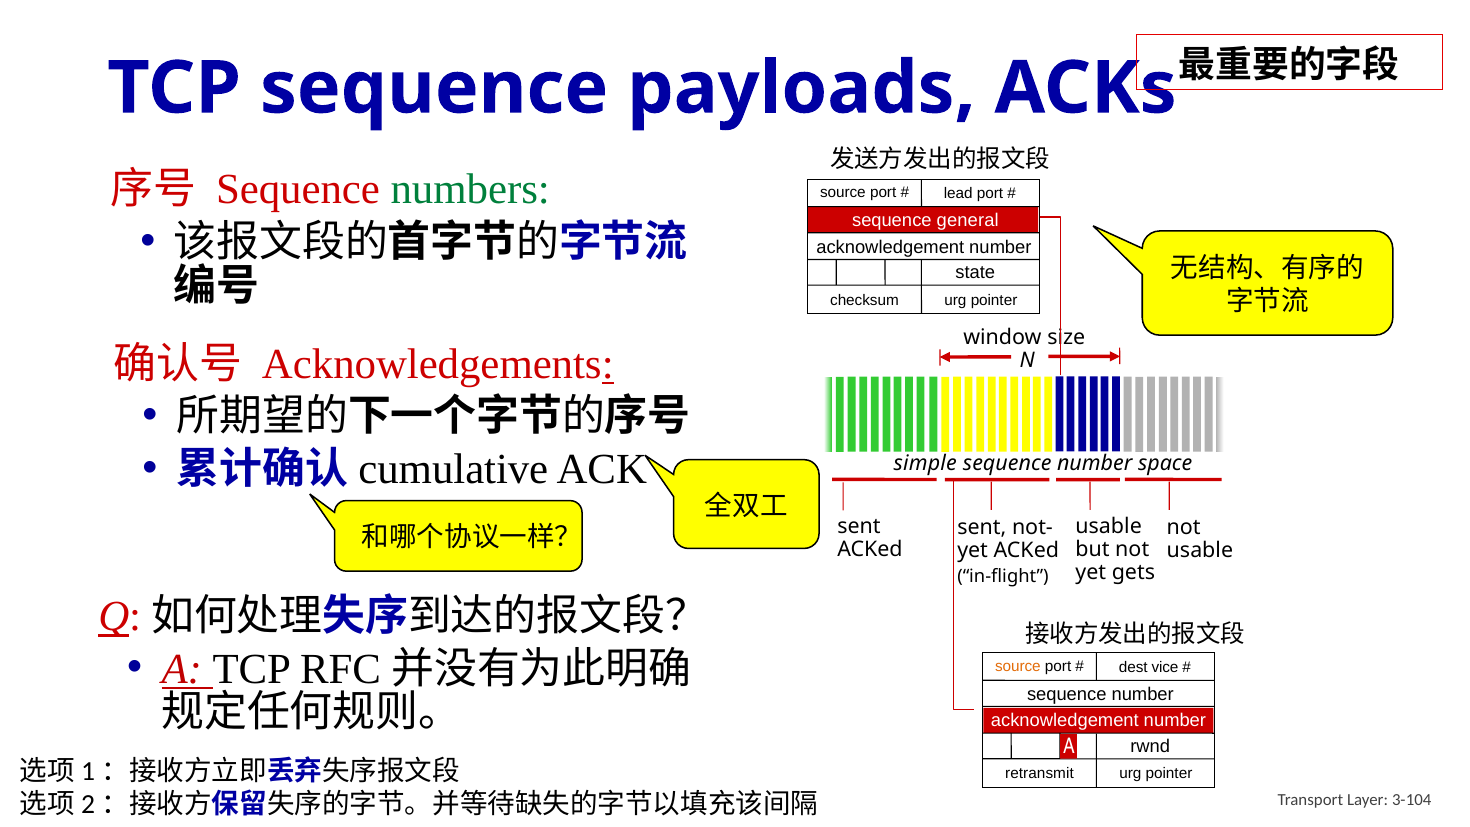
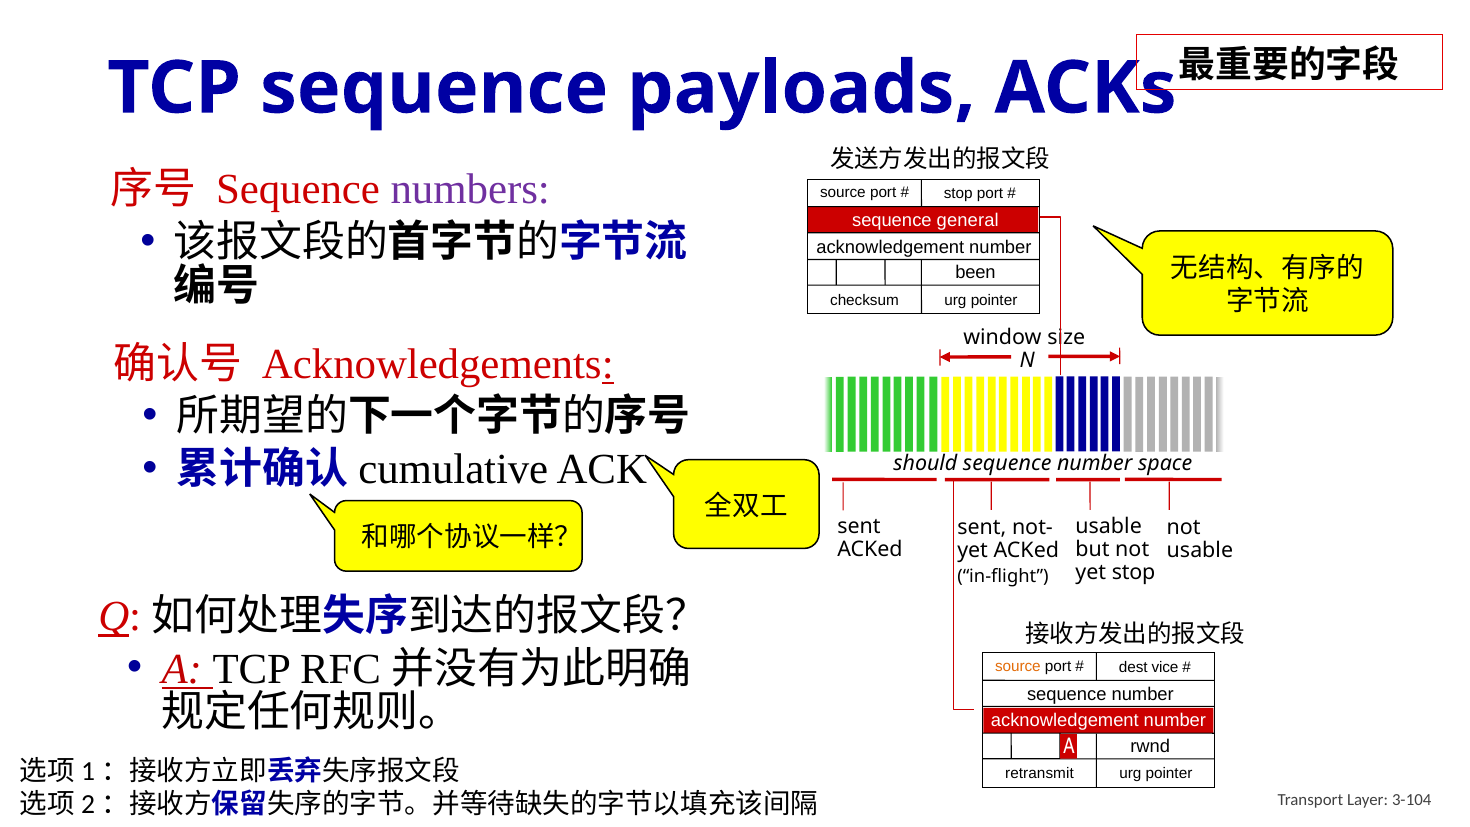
numbers colour: green -> purple (470, 190)
lead: lead -> stop (958, 193)
state: state -> been (975, 273)
simple: simple -> should (925, 463)
yet gets: gets -> stop (1134, 573)
